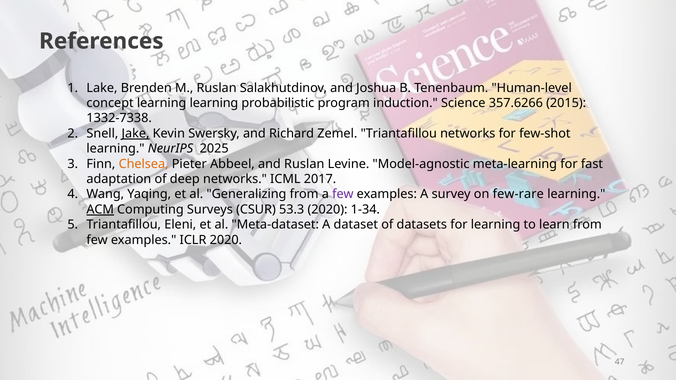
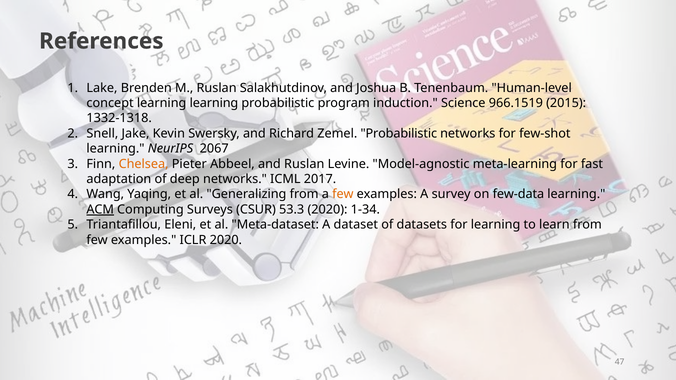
357.6266: 357.6266 -> 966.1519 (516, 103)
1332-7338: 1332-7338 -> 1332-1318 (119, 118)
Jake underline: present -> none (136, 134)
Zemel Triantafillou: Triantafillou -> Probabilistic (399, 134)
2025: 2025 -> 2067 (214, 149)
few colour: purple -> orange (343, 194)
few-rare: few-rare -> few-data (518, 194)
